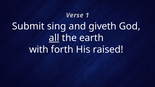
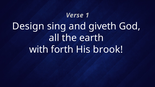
Submit: Submit -> Design (28, 26)
all underline: present -> none (54, 38)
raised: raised -> brook (108, 50)
